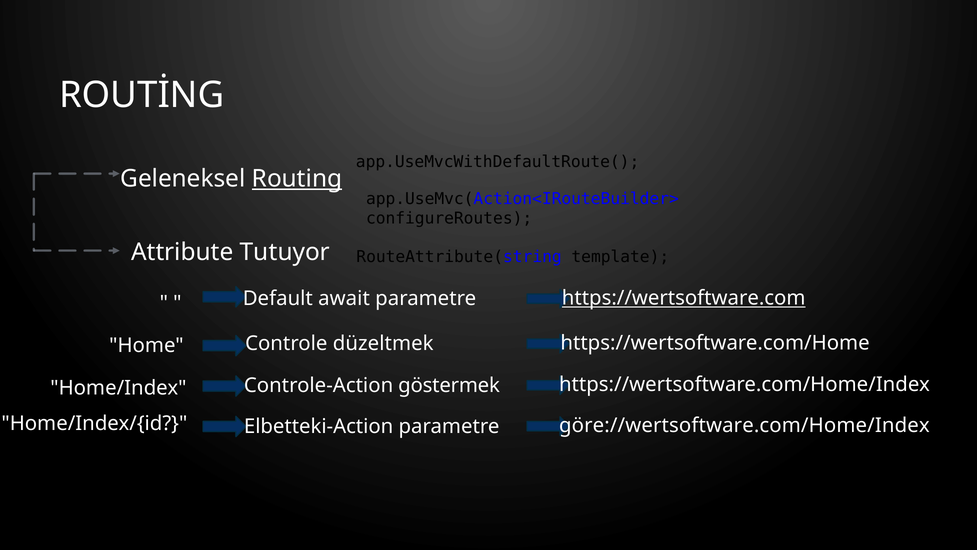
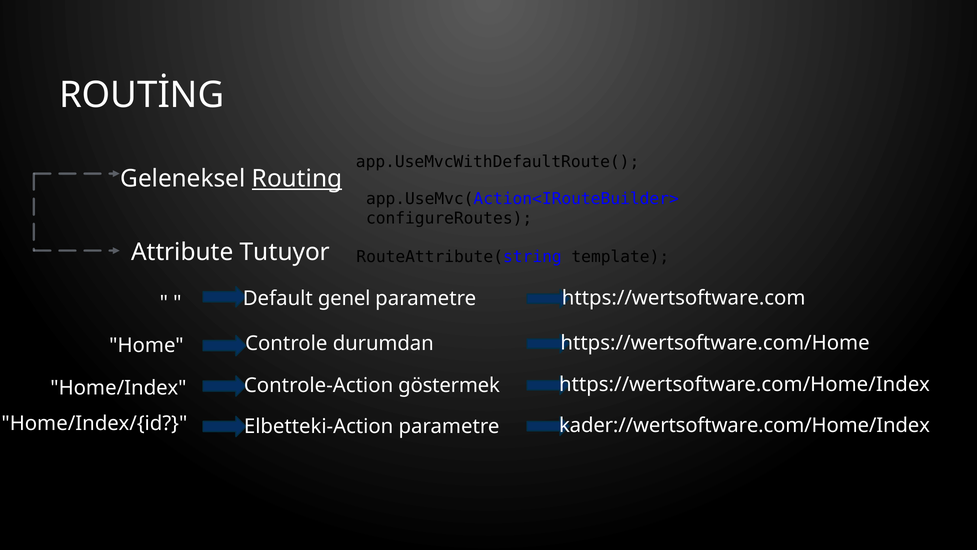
await: await -> genel (344, 298)
https://wertsoftware.com underline: present -> none (684, 298)
düzeltmek: düzeltmek -> durumdan (383, 343)
göre://wertsoftware.com/Home/Index: göre://wertsoftware.com/Home/Index -> kader://wertsoftware.com/Home/Index (744, 425)
